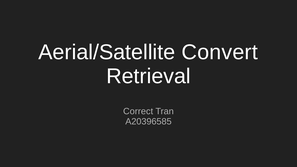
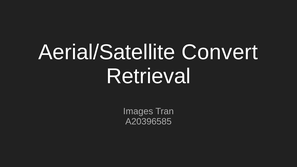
Correct: Correct -> Images (138, 111)
